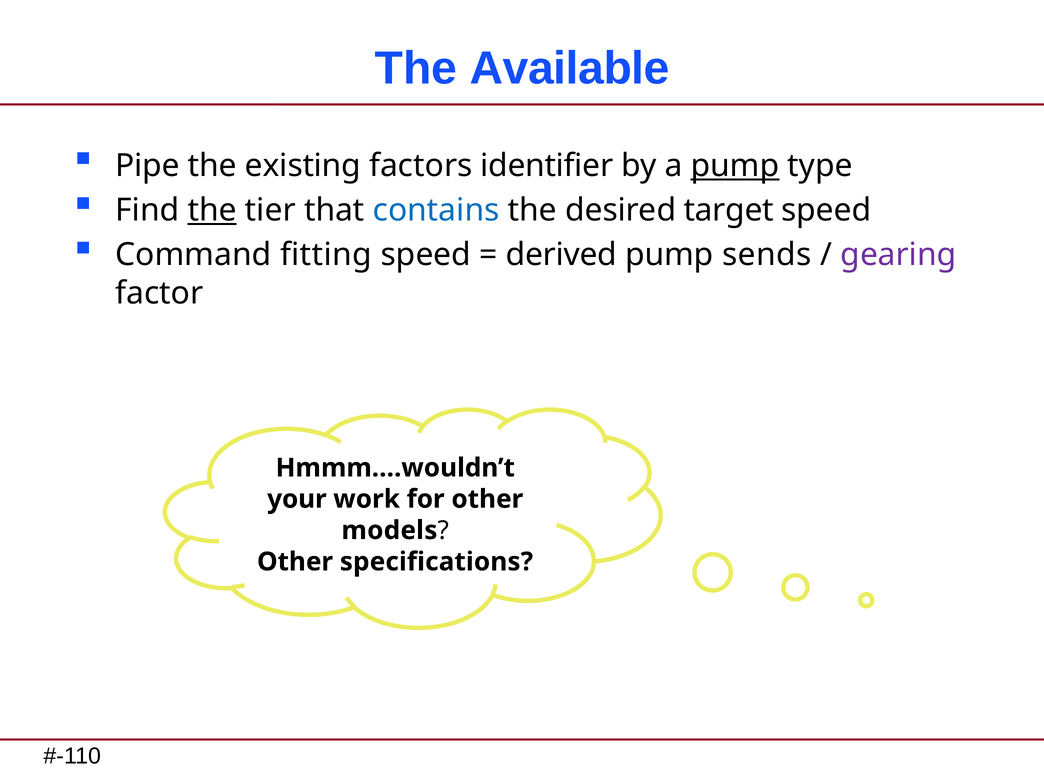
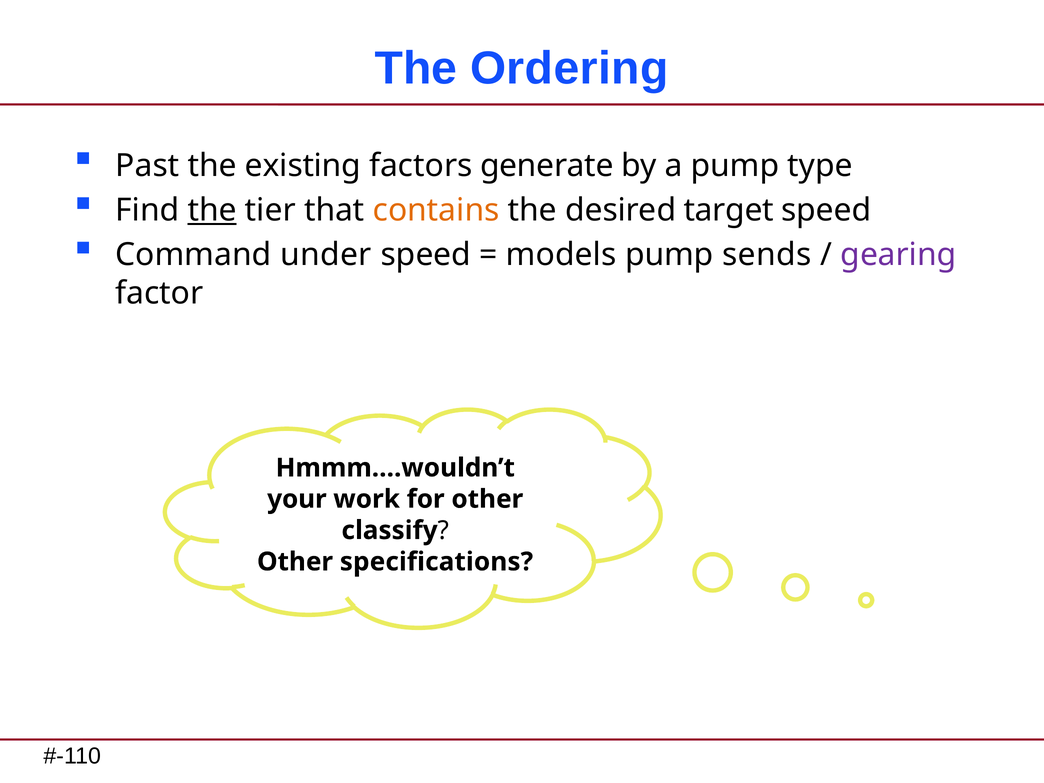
Available: Available -> Ordering (569, 68)
Pipe: Pipe -> Past (147, 166)
identifier: identifier -> generate (547, 166)
pump underline: present -> none (735, 166)
contains colour: blue -> orange (436, 210)
fitting: fitting -> under (326, 255)
derived: derived -> models (561, 255)
models: models -> classify (390, 530)
